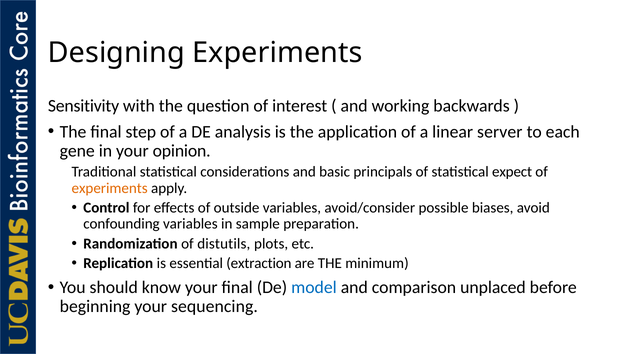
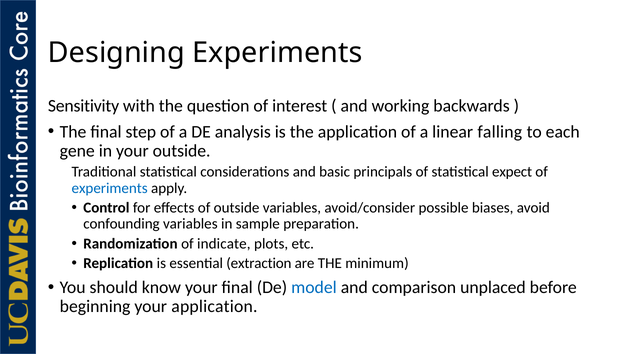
server: server -> falling (500, 132)
your opinion: opinion -> outside (182, 151)
experiments colour: orange -> blue (110, 188)
distutils: distutils -> indicate (224, 243)
your sequencing: sequencing -> application (214, 306)
